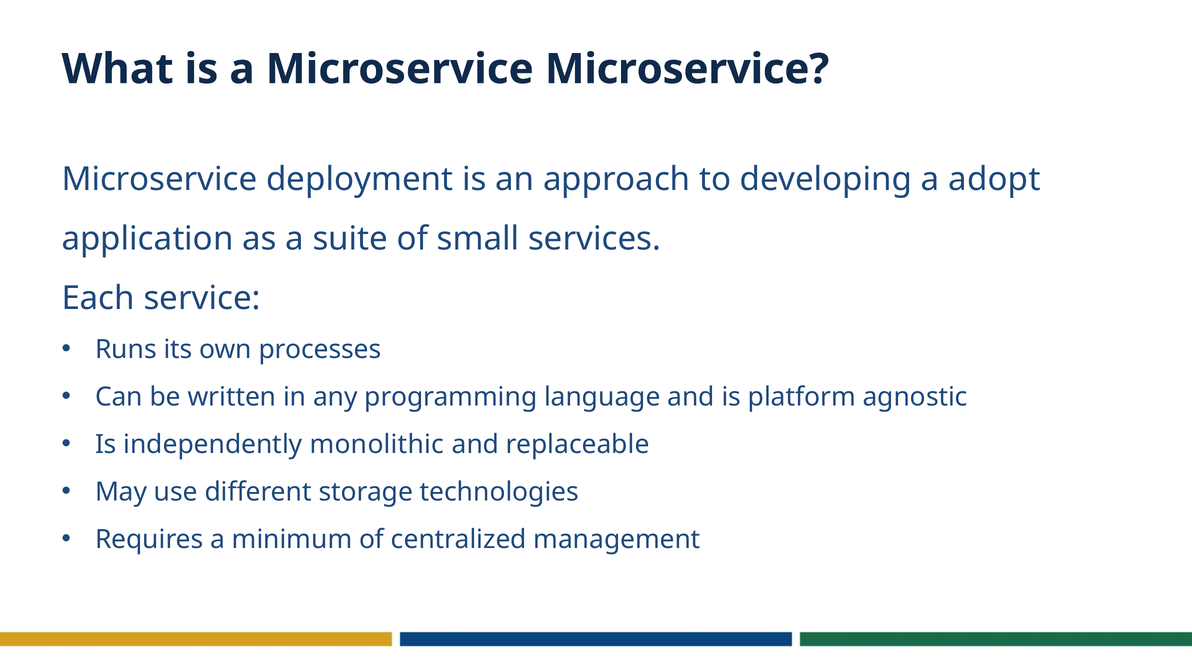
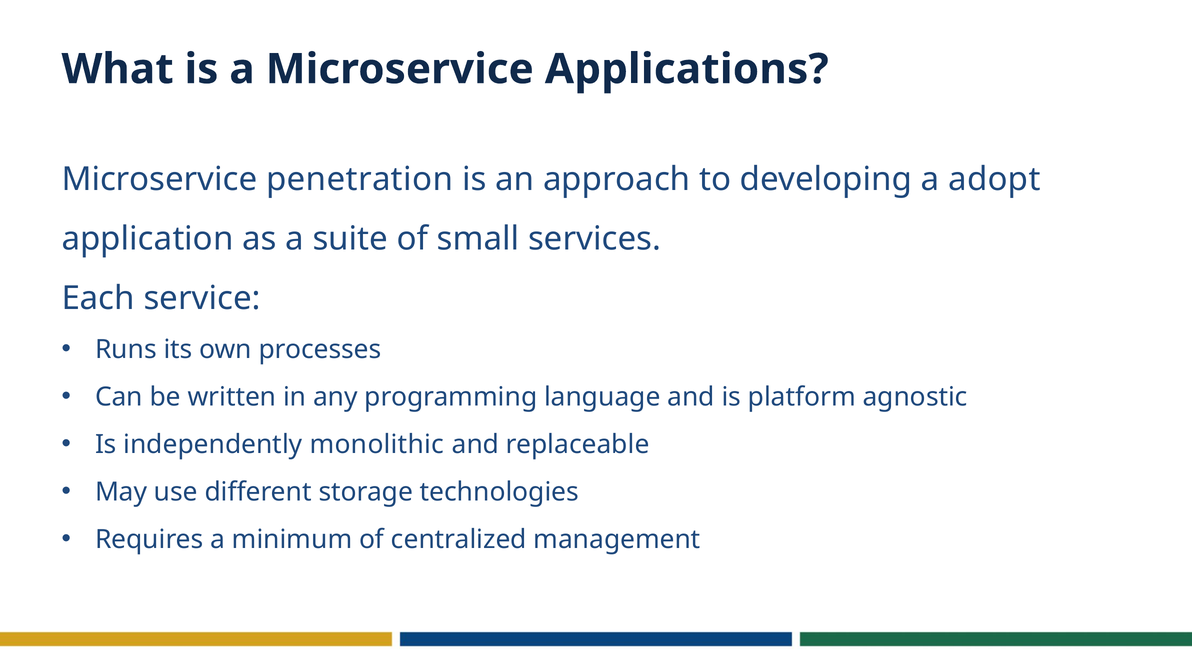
Microservice Microservice: Microservice -> Applications (687, 69)
deployment: deployment -> penetration (360, 179)
